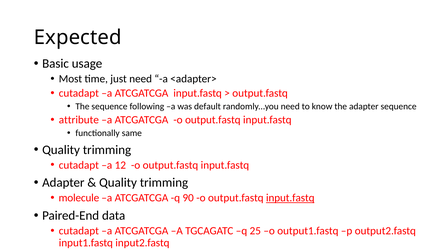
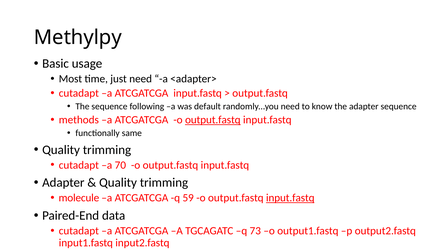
Expected: Expected -> Methylpy (78, 37)
attribute: attribute -> methods (79, 120)
output.fastq underline: none -> present (213, 120)
12: 12 -> 70 (120, 165)
90: 90 -> 59 (188, 198)
25: 25 -> 73 (255, 231)
